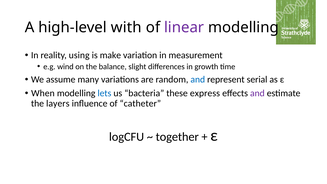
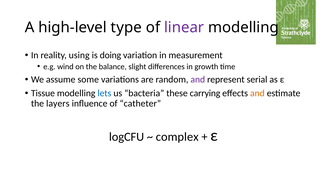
with: with -> type (126, 27)
make: make -> doing (110, 55)
many: many -> some (88, 80)
and colour: blue -> purple (198, 80)
When: When -> Tissue (43, 93)
express: express -> carrying (205, 93)
and colour: purple -> orange (257, 93)
together: together -> complex (177, 137)
